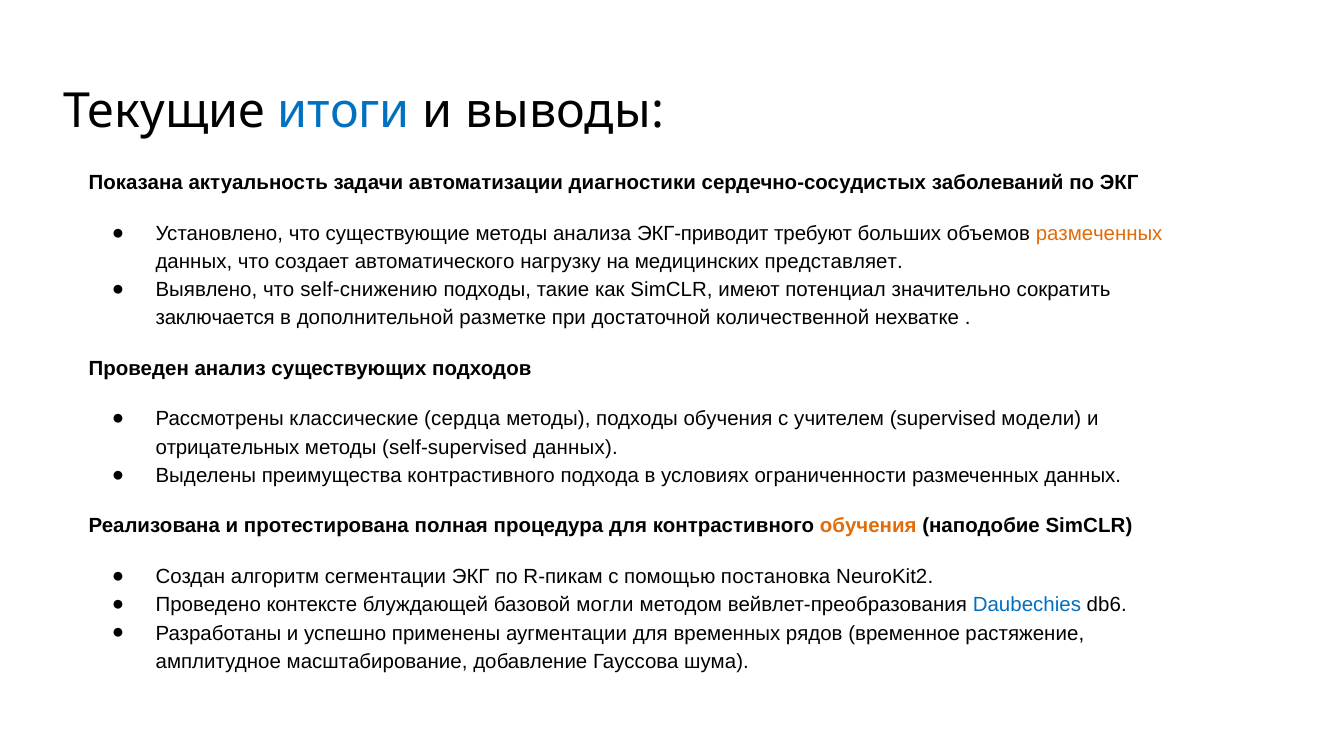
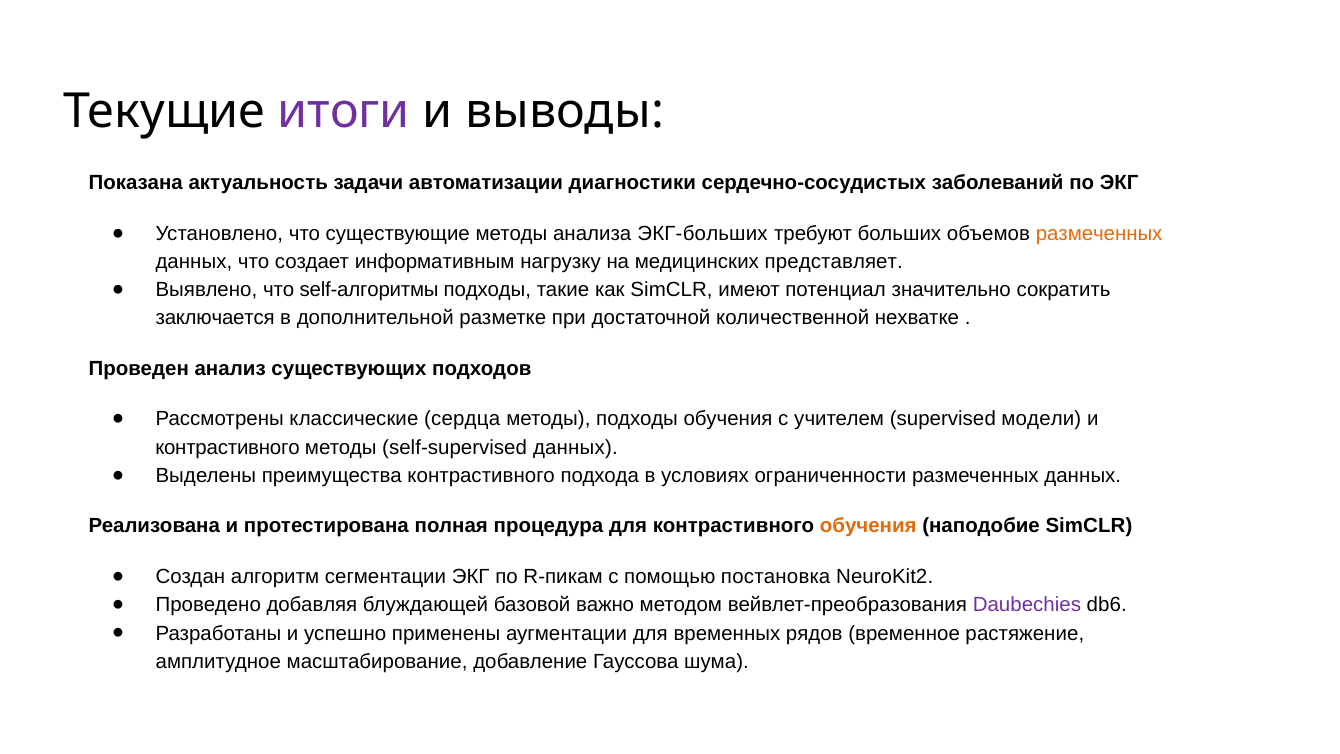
итоги colour: blue -> purple (344, 111)
ЭКГ-приводит: ЭКГ-приводит -> ЭКГ-больших (703, 233)
автоматического: автоматического -> информативным (435, 262)
self-снижению: self-снижению -> self-алгоритмы (369, 290)
отрицательных: отрицательных -> контрастивного (228, 447)
контексте: контексте -> добавляя (312, 605)
могли: могли -> важно (605, 605)
Daubechies colour: blue -> purple (1027, 605)
